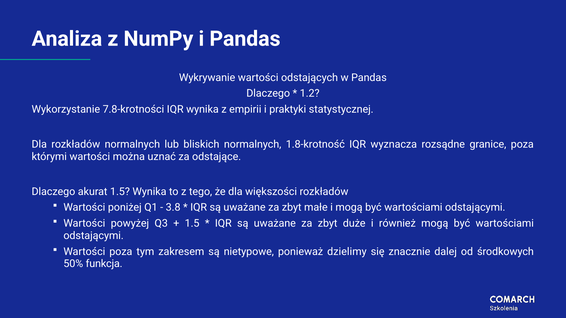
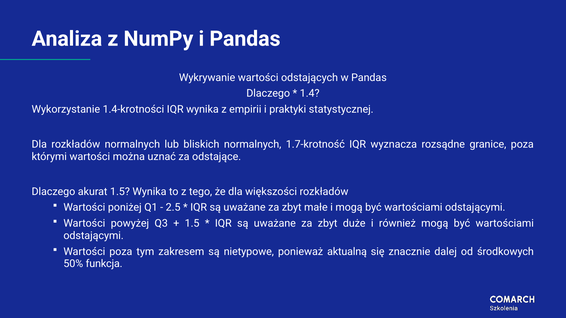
1.2: 1.2 -> 1.4 (310, 94)
7.8-krotności: 7.8-krotności -> 1.4-krotności (133, 110)
1.8-krotność: 1.8-krotność -> 1.7-krotność (315, 145)
3.8: 3.8 -> 2.5 (173, 208)
dzielimy: dzielimy -> aktualną (347, 252)
